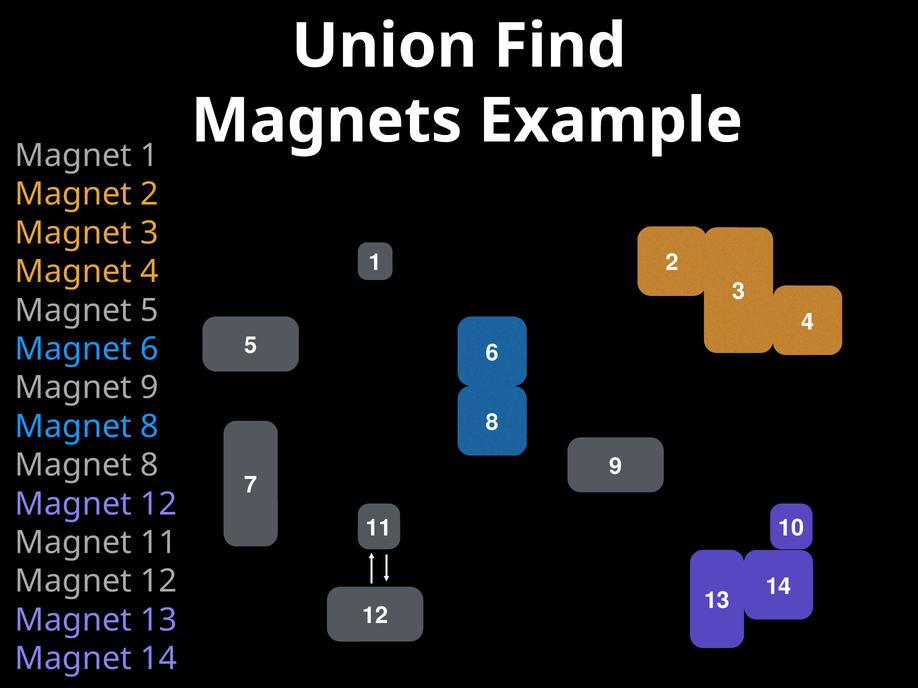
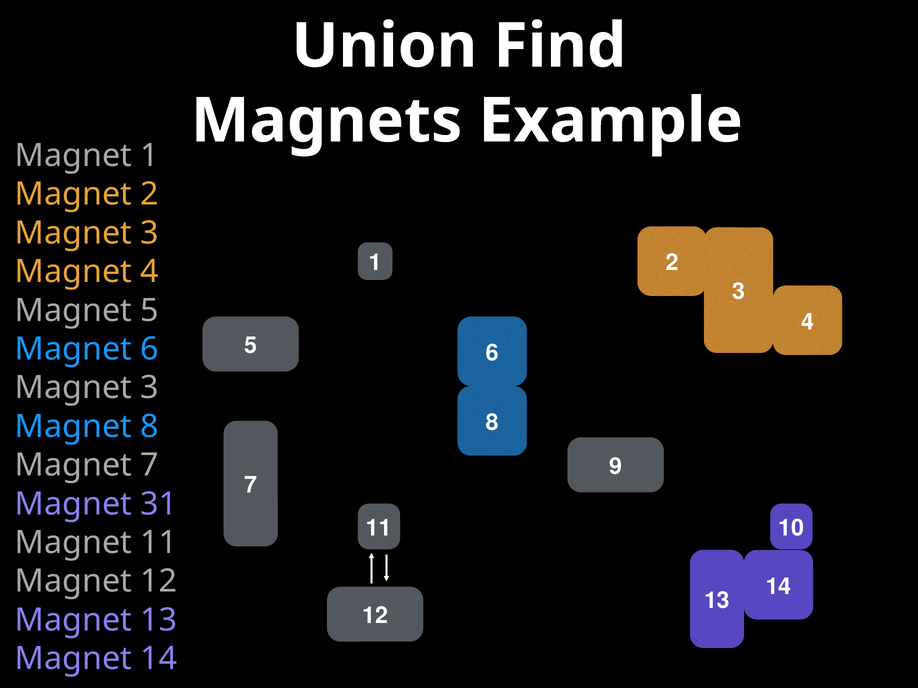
9: 9 -> 3 (150, 388)
8: 8 -> 7 (150, 466)
12: 12 -> 31 (159, 504)
